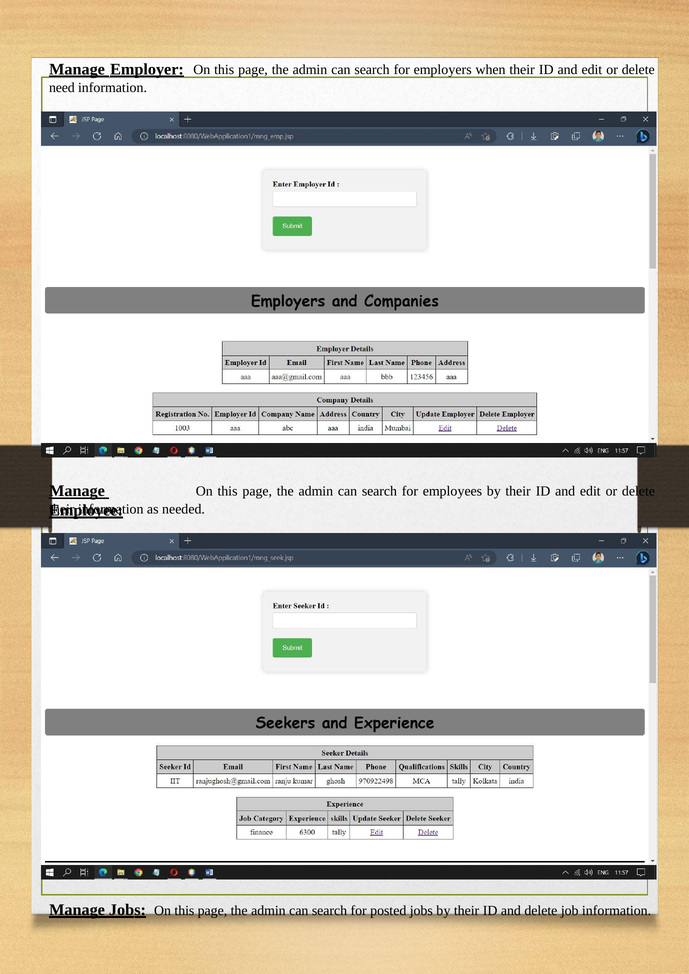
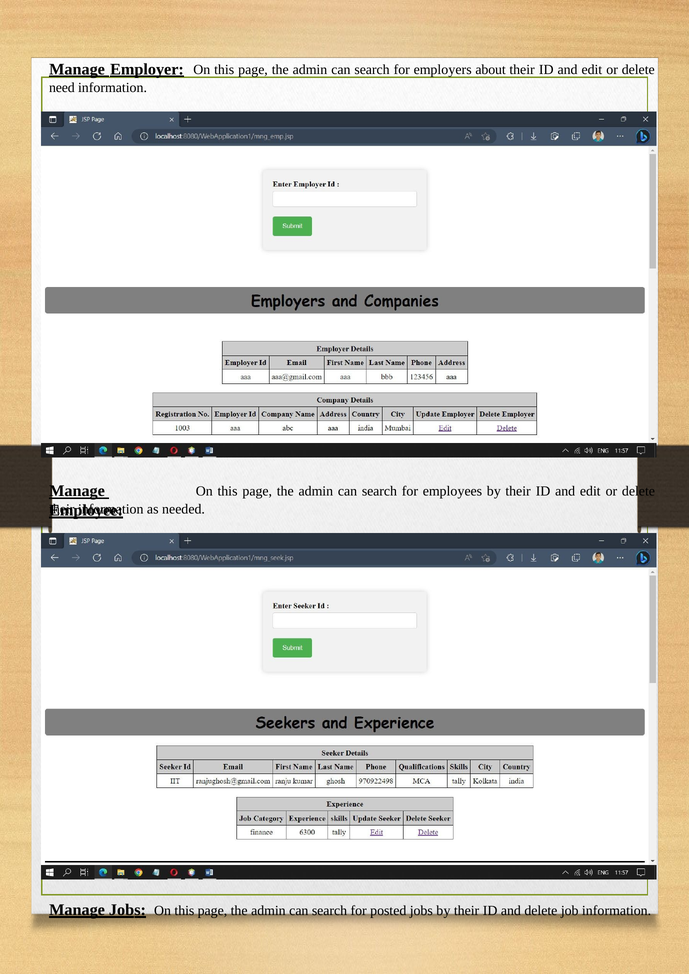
when: when -> about (491, 70)
